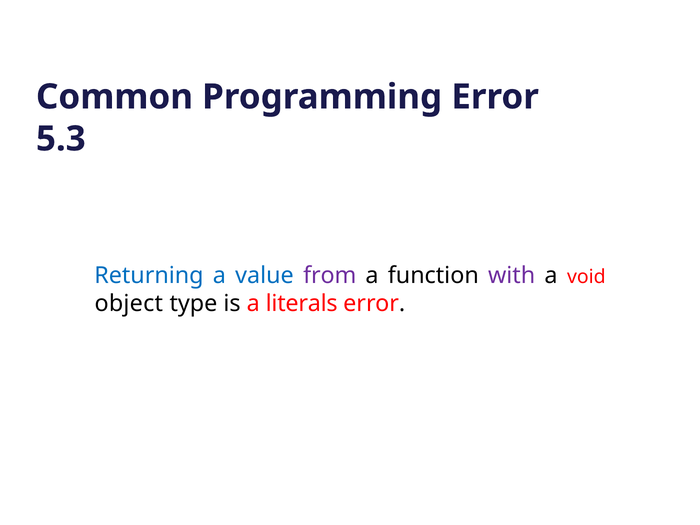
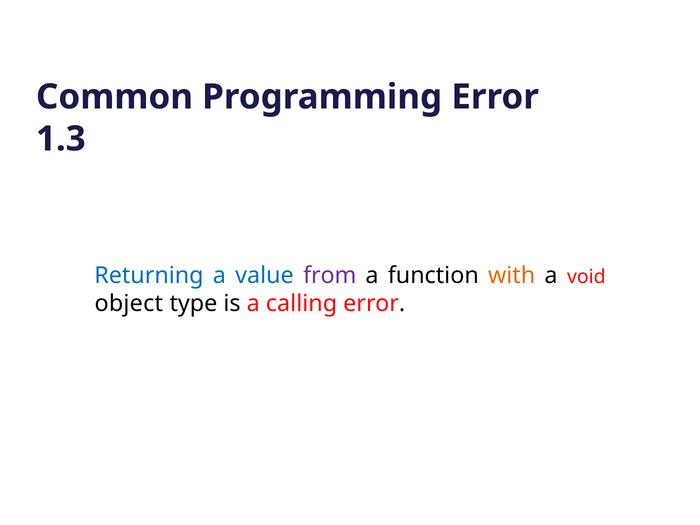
5.3: 5.3 -> 1.3 (61, 139)
with colour: purple -> orange (512, 276)
literals: literals -> calling (302, 304)
